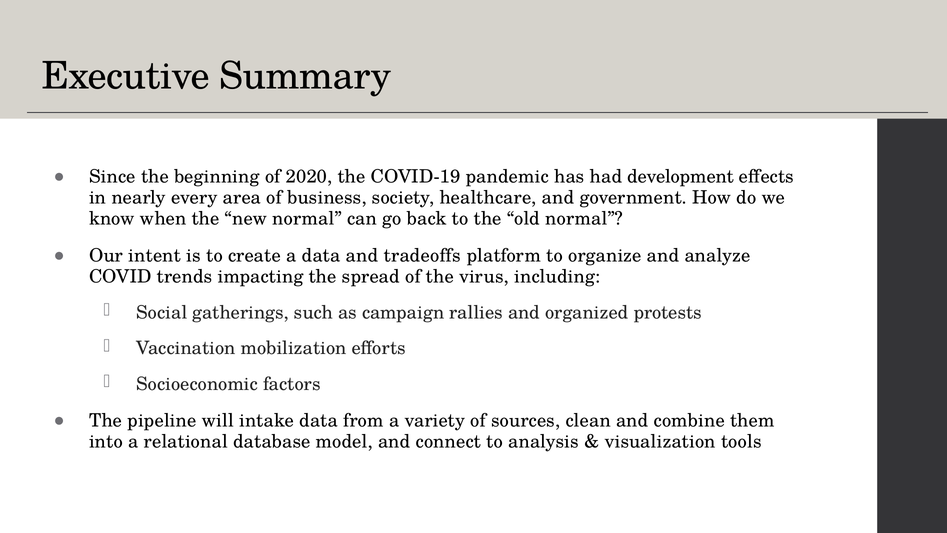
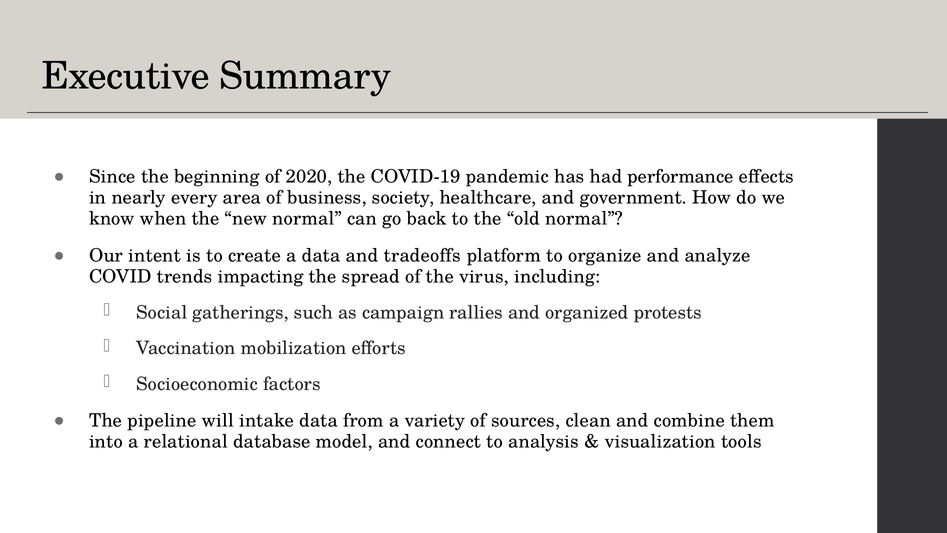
development: development -> performance (680, 177)
